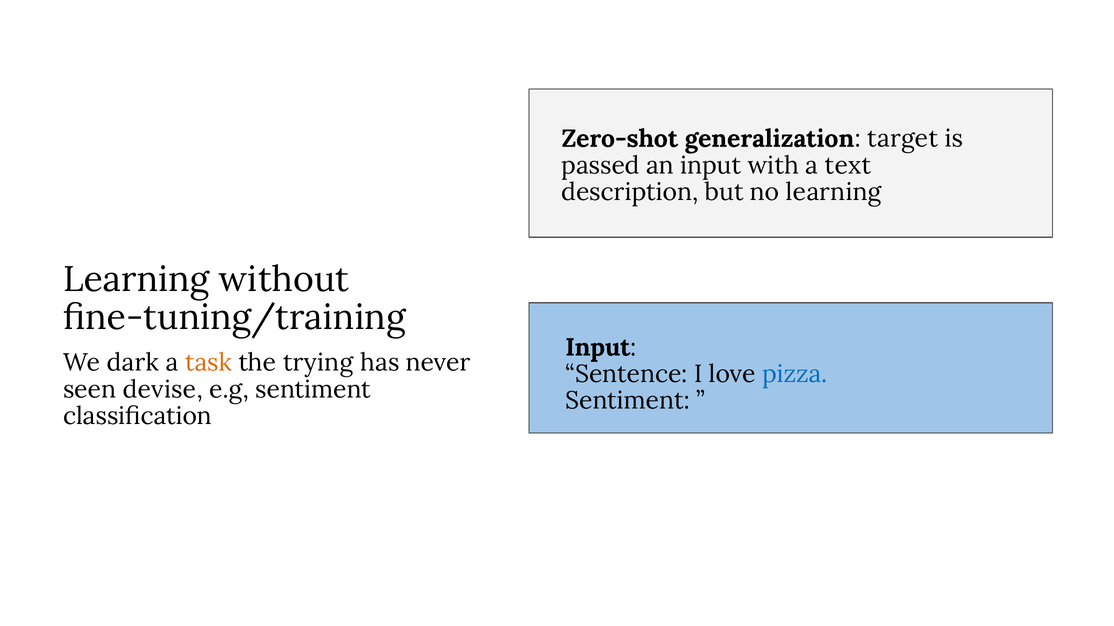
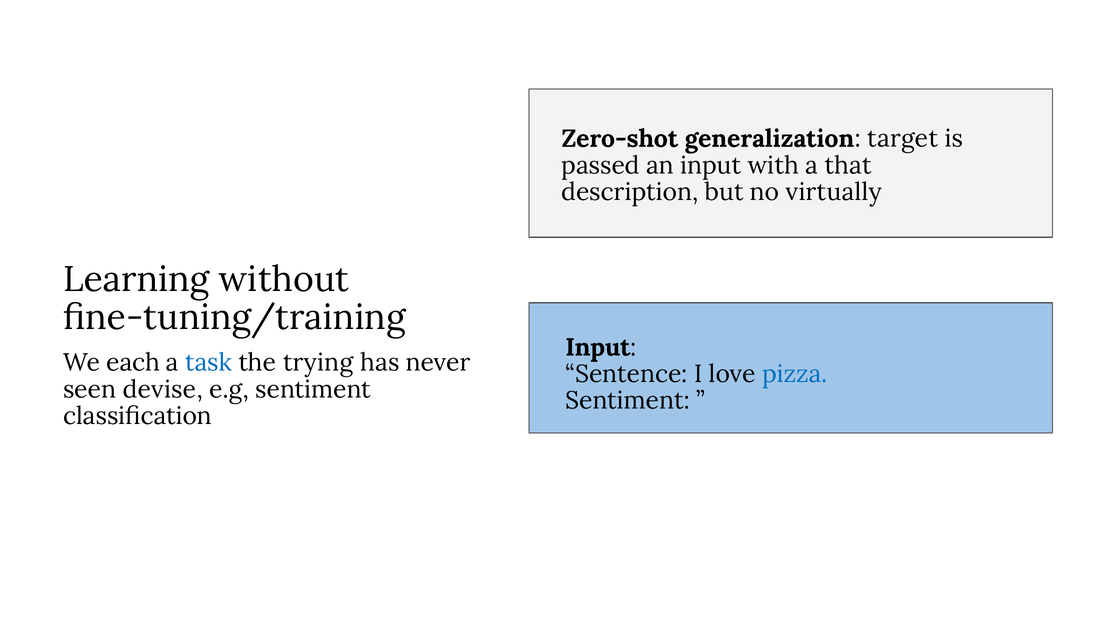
text: text -> that (848, 166)
no learning: learning -> virtually (834, 192)
dark: dark -> each (133, 363)
task colour: orange -> blue (209, 363)
